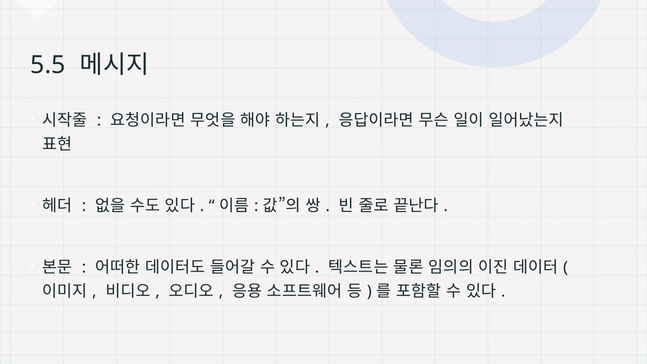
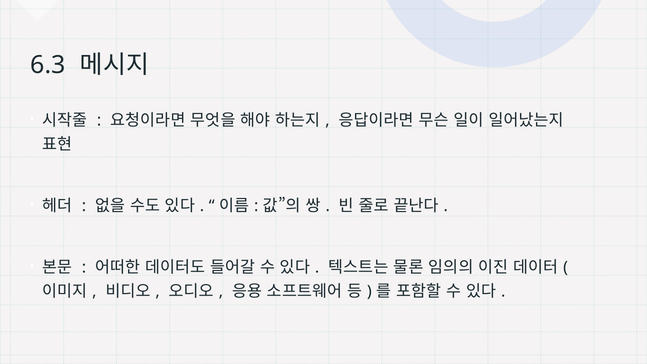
5.5: 5.5 -> 6.3 (48, 65)
